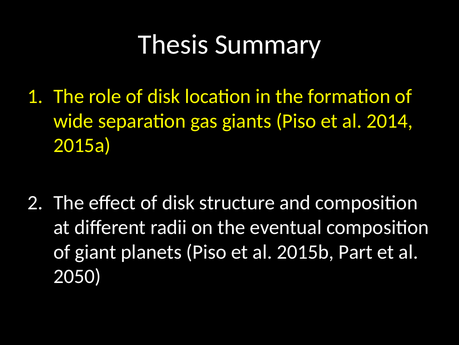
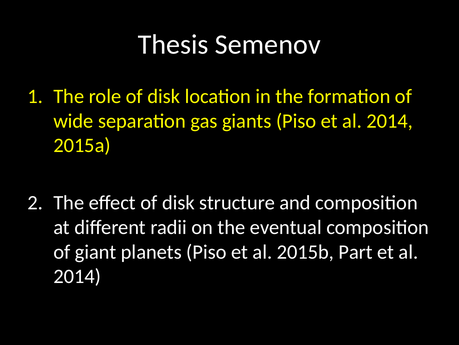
Summary: Summary -> Semenov (268, 44)
2050: 2050 -> 2014 (77, 276)
